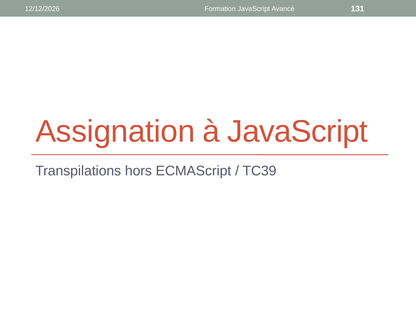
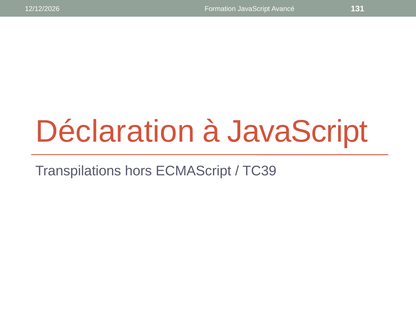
Assignation: Assignation -> Déclaration (115, 131)
